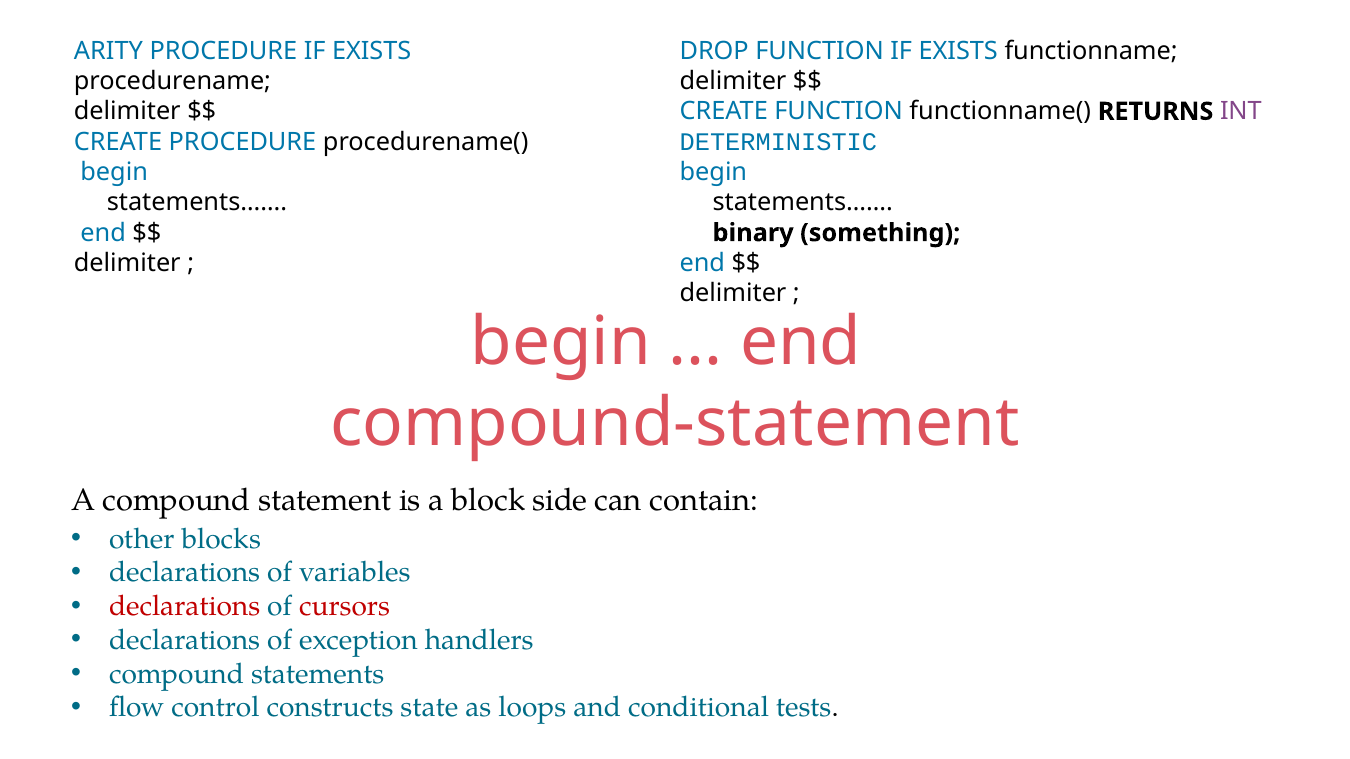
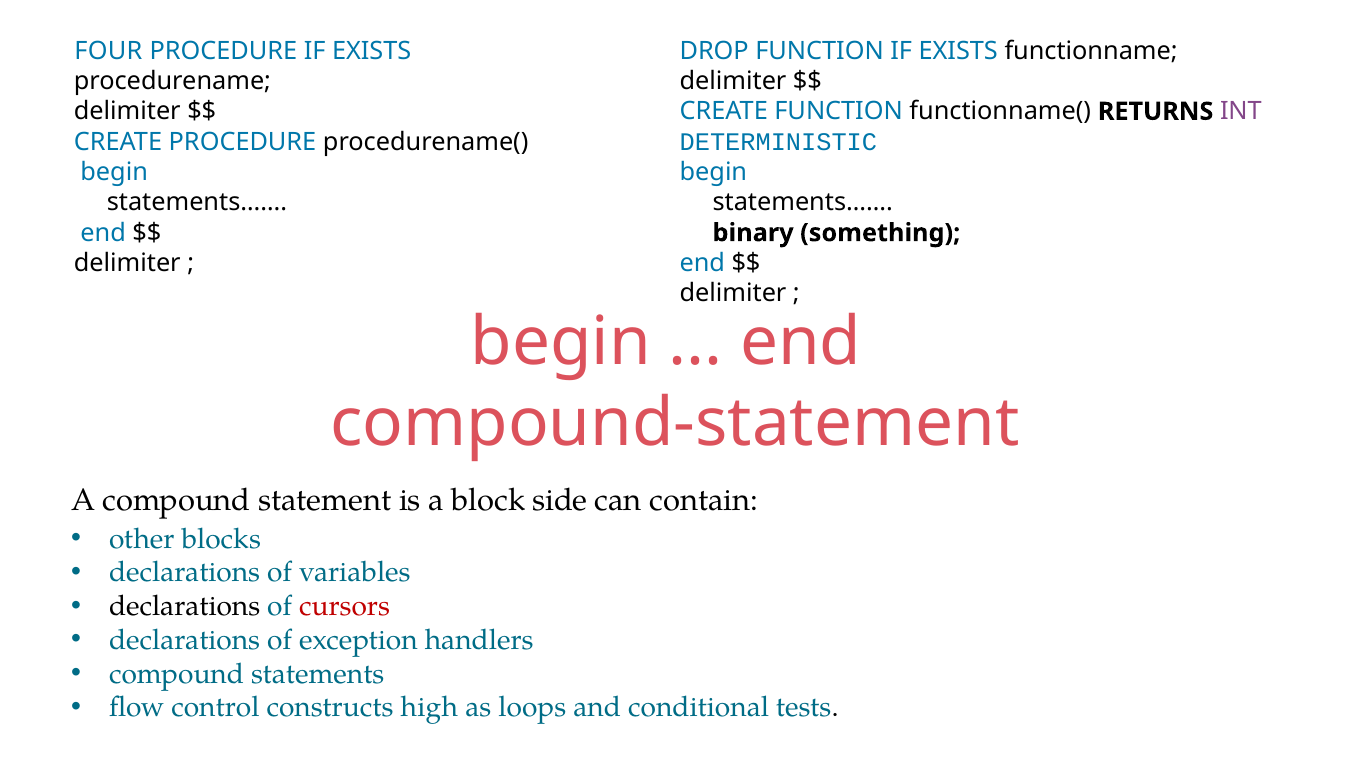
ARITY: ARITY -> FOUR (108, 51)
declarations colour: red -> black (185, 607)
state: state -> high (429, 708)
